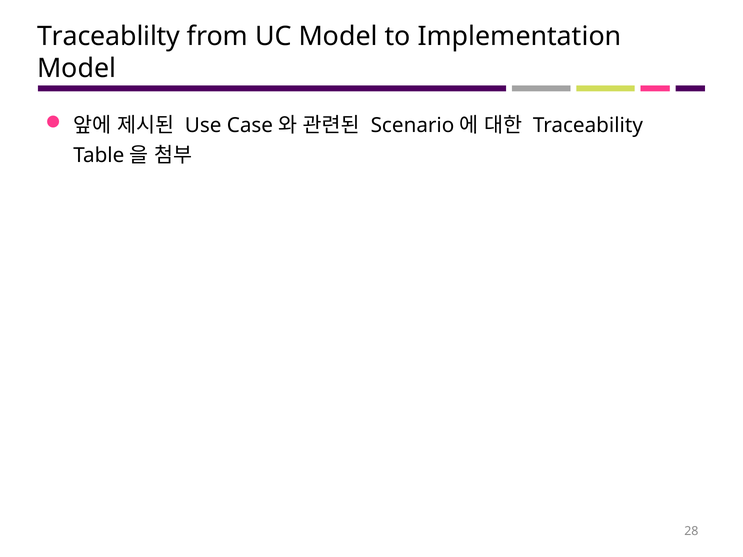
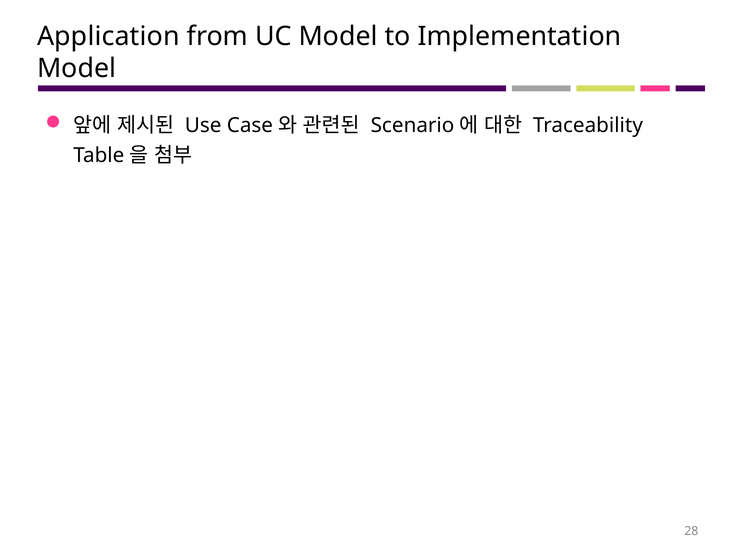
Traceablilty: Traceablilty -> Application (108, 36)
